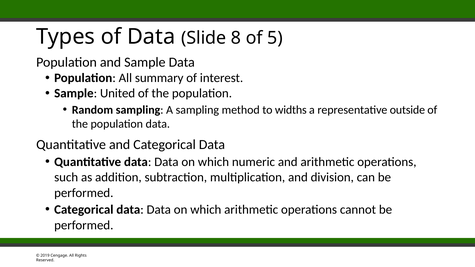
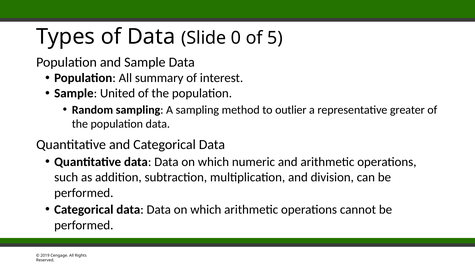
8: 8 -> 0 (236, 38)
widths: widths -> outlier (291, 110)
outside: outside -> greater (407, 110)
